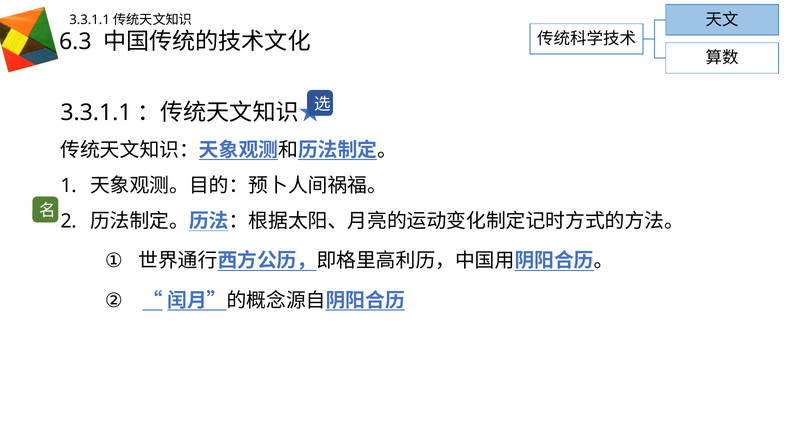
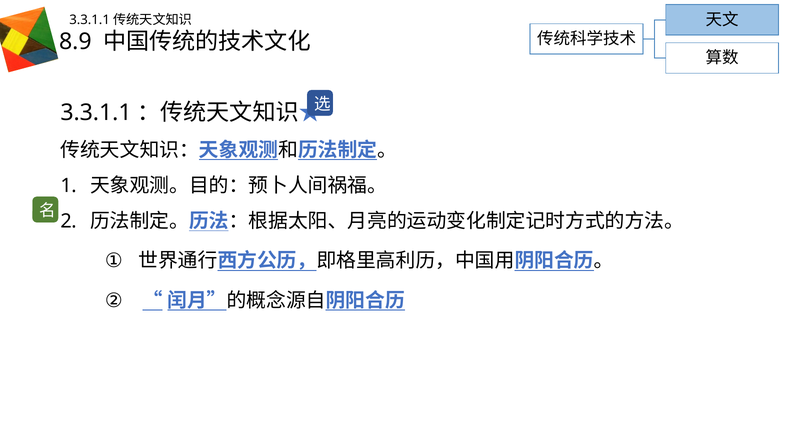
6.3: 6.3 -> 8.9 (75, 41)
